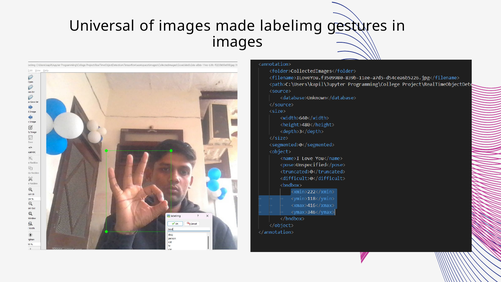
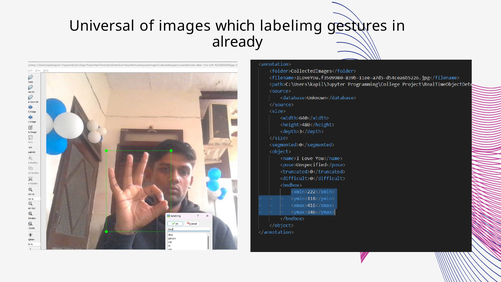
made: made -> which (235, 26)
images: images -> already (237, 42)
